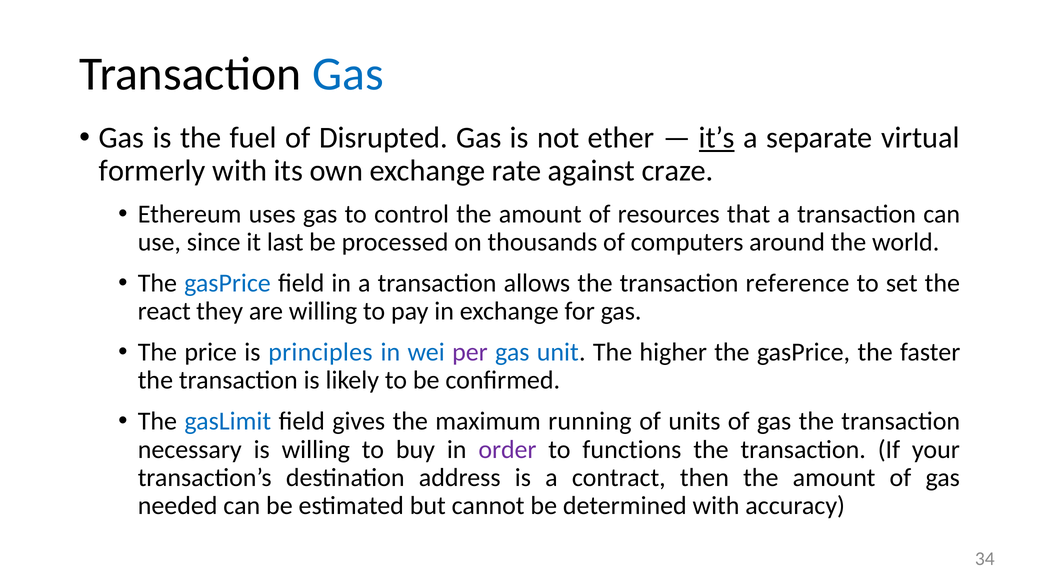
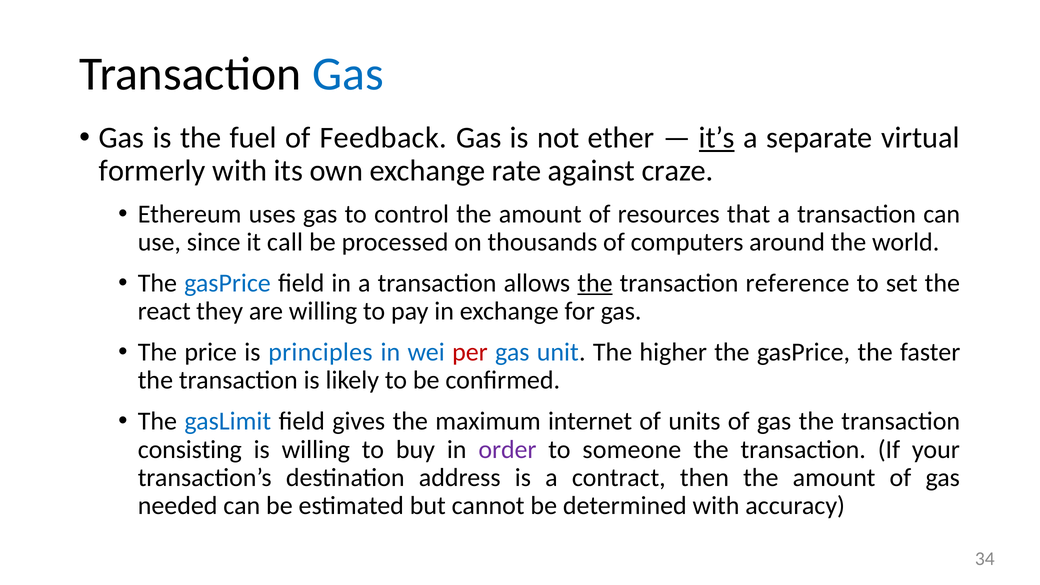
Disrupted: Disrupted -> Feedback (383, 138)
last: last -> call (285, 242)
the underline: none -> present (595, 283)
per colour: purple -> red (470, 352)
running: running -> internet (590, 421)
necessary: necessary -> consisting (190, 449)
functions: functions -> someone (632, 449)
